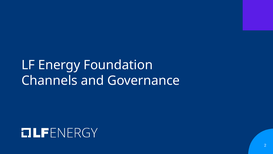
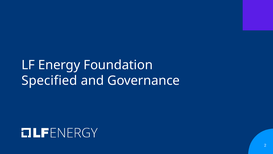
Channels: Channels -> Specified (49, 80)
